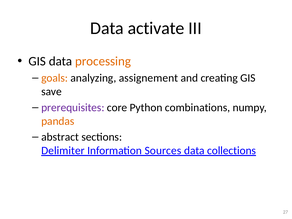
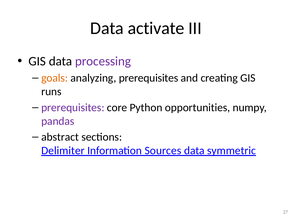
processing colour: orange -> purple (103, 61)
analyzing assignement: assignement -> prerequisites (149, 78)
save: save -> runs (51, 92)
combinations: combinations -> opportunities (198, 107)
pandas colour: orange -> purple (58, 121)
collections: collections -> symmetric (232, 151)
